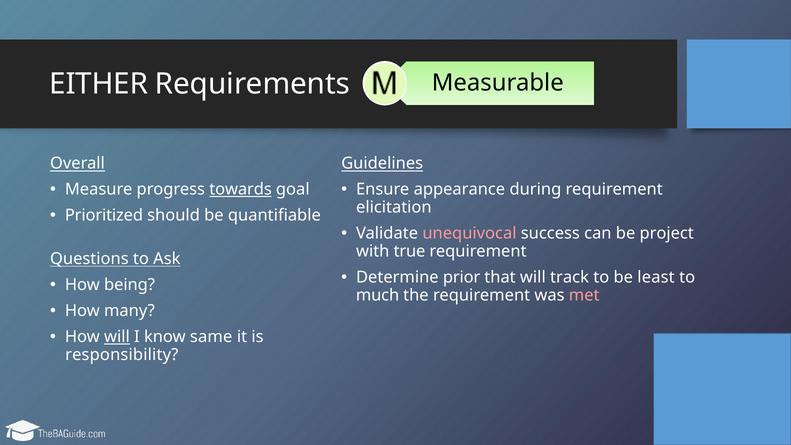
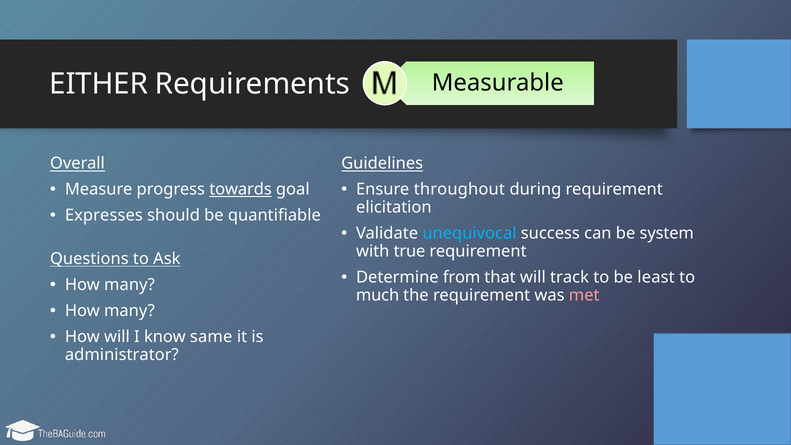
appearance: appearance -> throughout (459, 189)
Prioritized: Prioritized -> Expresses (104, 216)
unequivocal colour: pink -> light blue (469, 233)
project: project -> system (667, 233)
prior: prior -> from (462, 277)
being: being -> many (129, 285)
will underline: present -> none (117, 337)
responsibility: responsibility -> administrator (122, 355)
